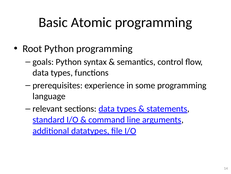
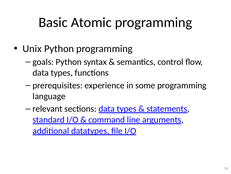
Root: Root -> Unix (32, 48)
